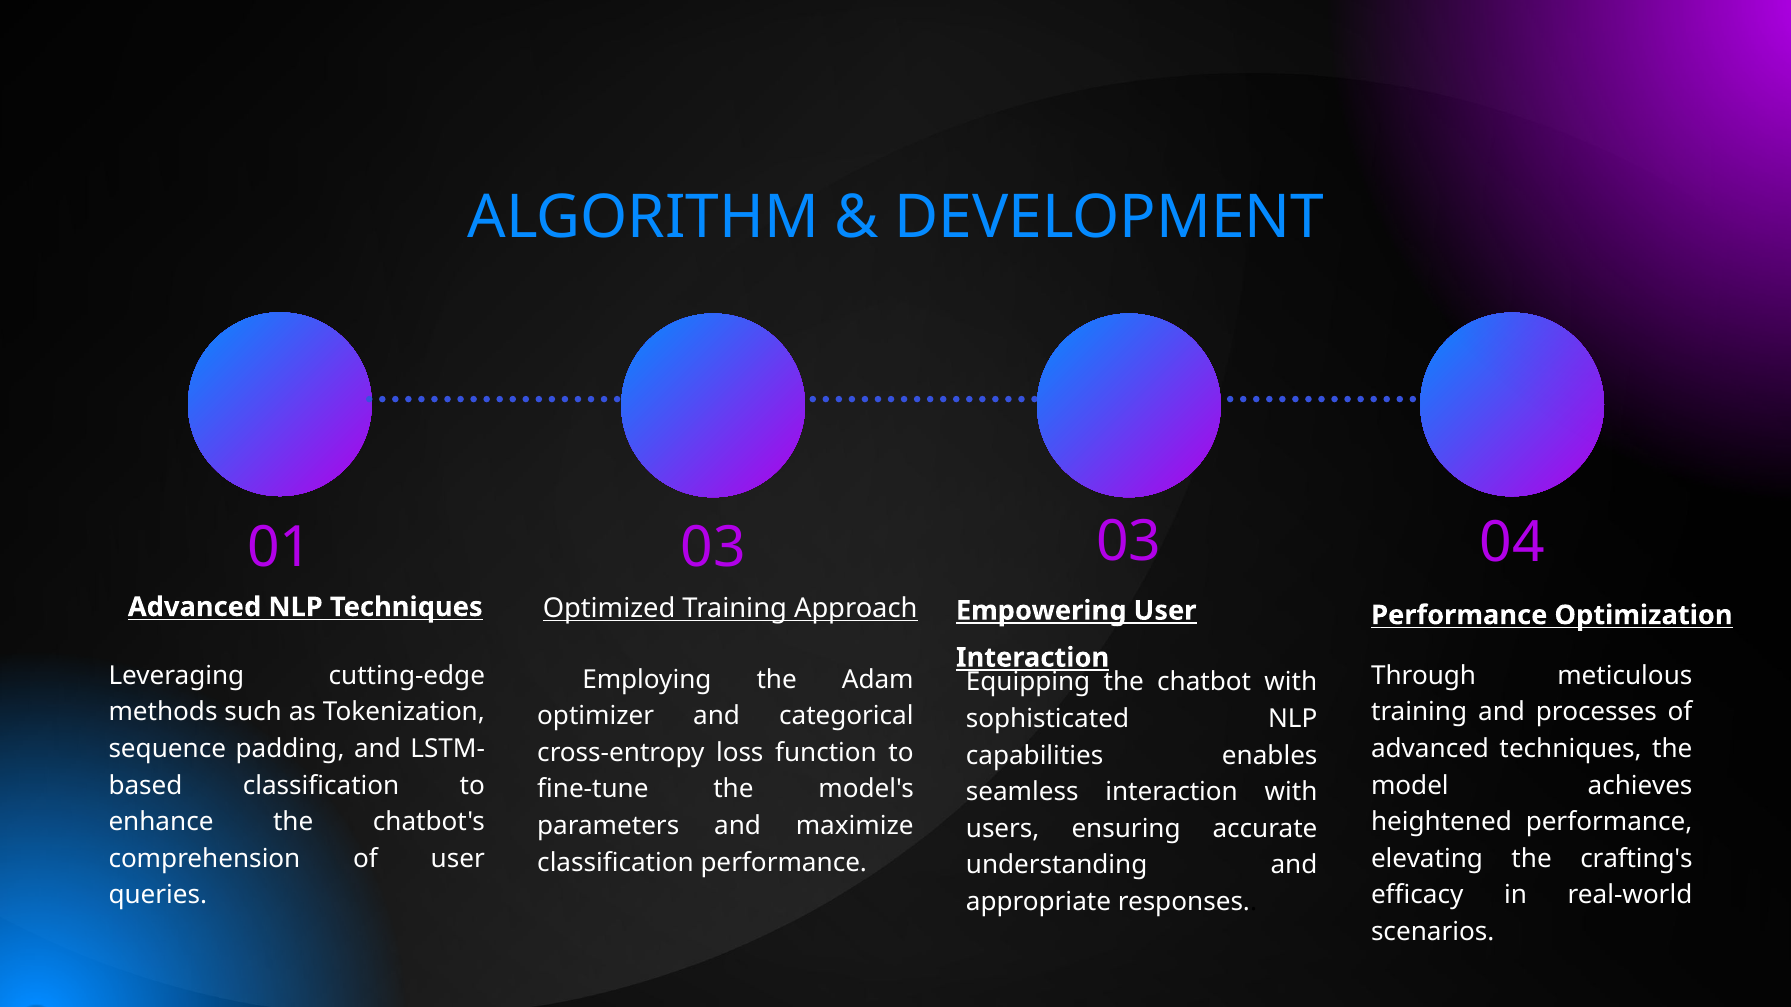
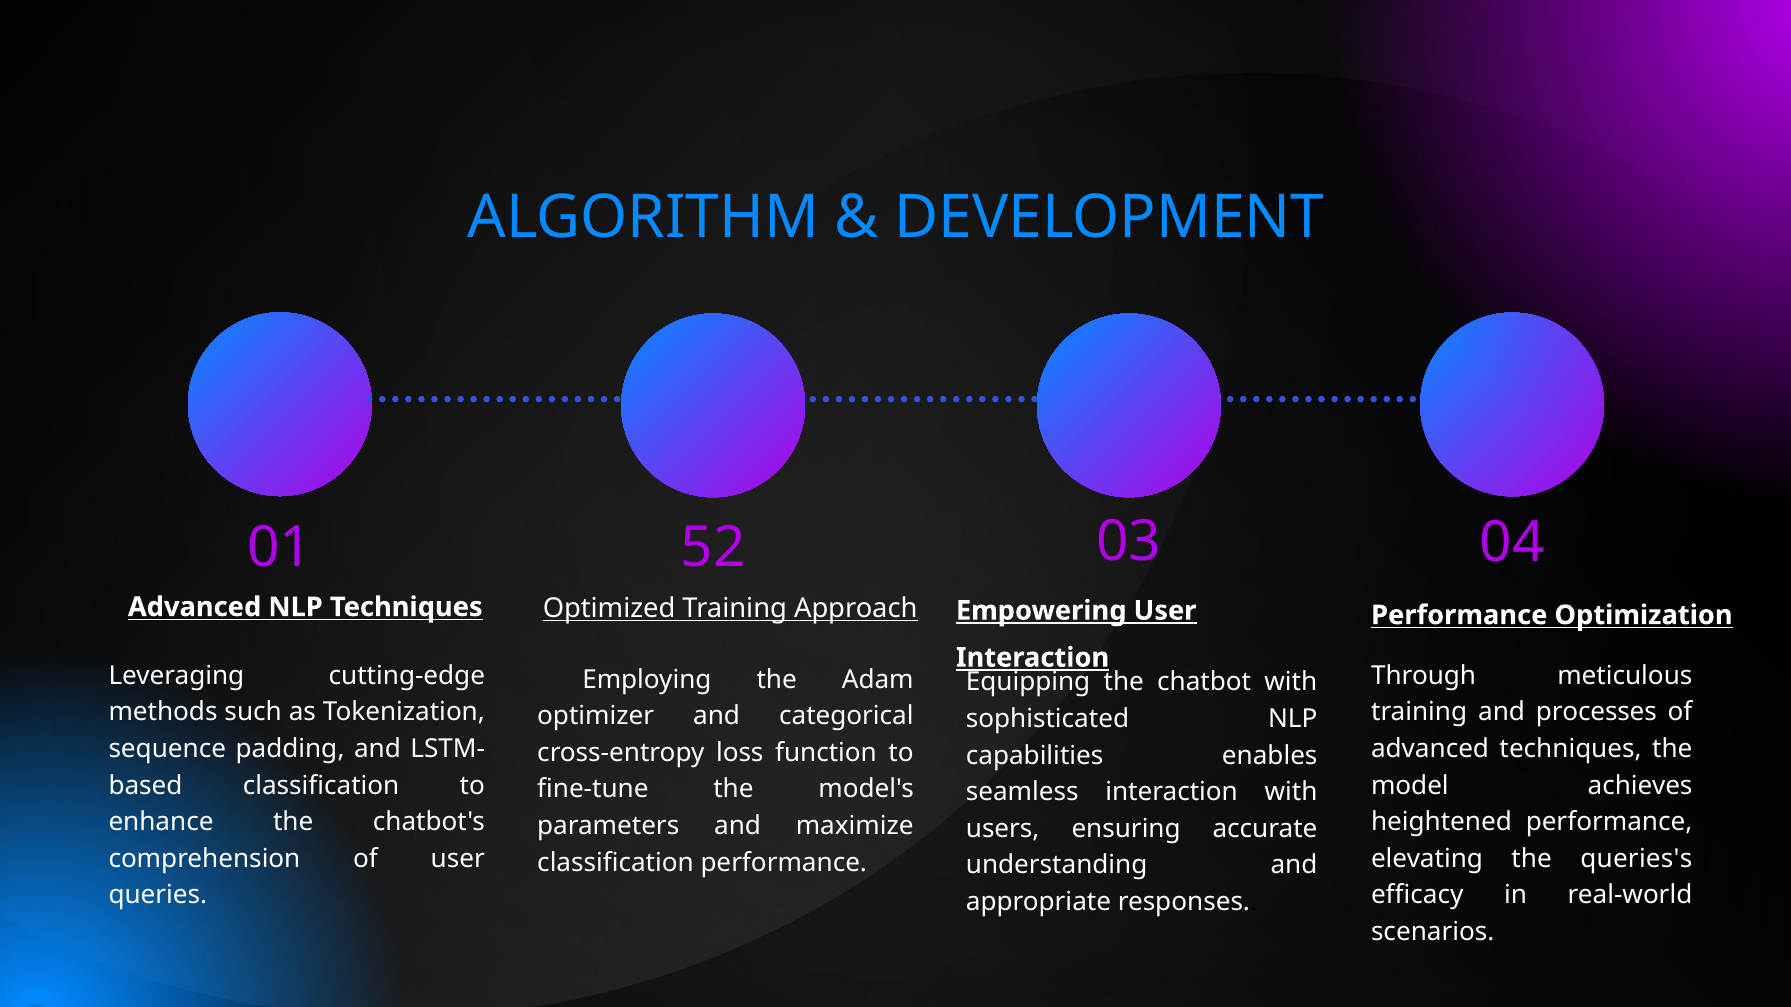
03: 03 -> 52 (713, 548)
crafting's: crafting's -> queries's (1636, 859)
